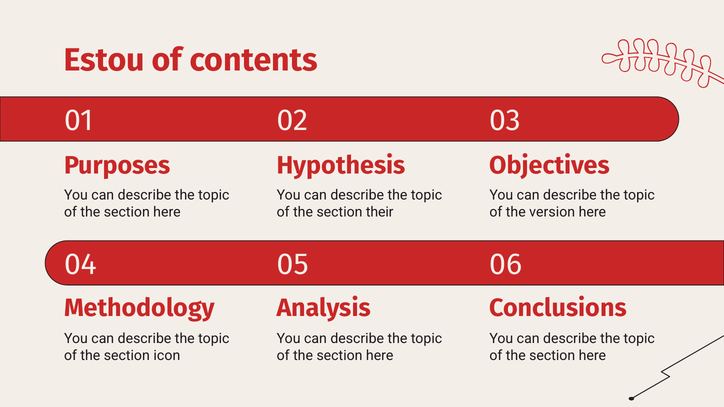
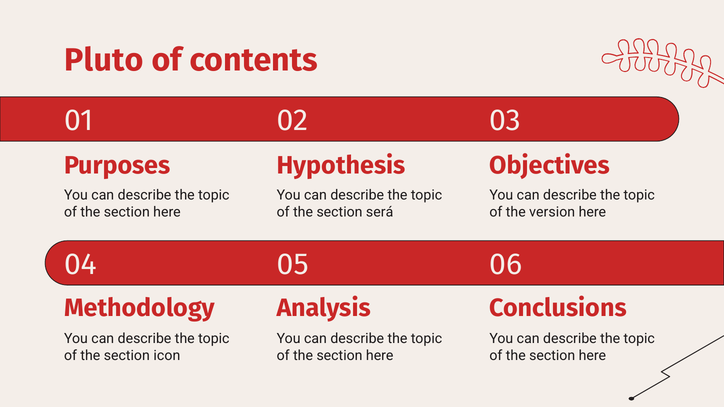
Estou: Estou -> Pluto (104, 60)
their: their -> será (380, 212)
